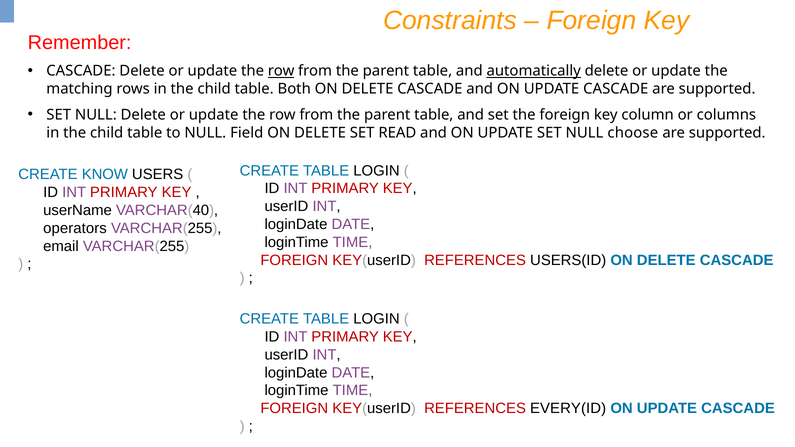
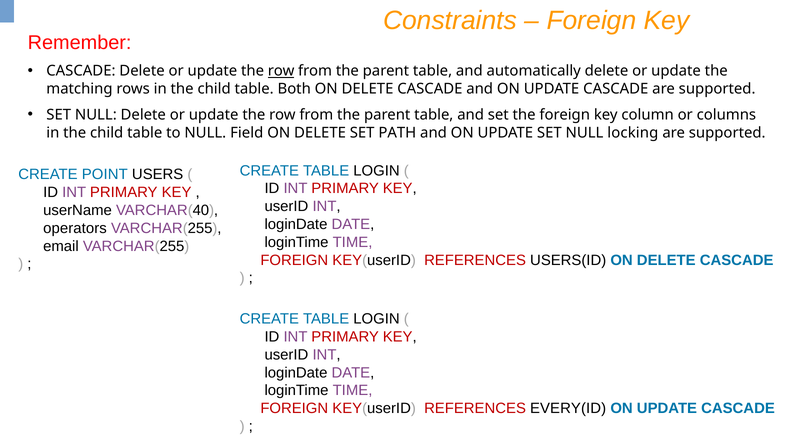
automatically underline: present -> none (534, 71)
READ: READ -> PATH (397, 133)
choose: choose -> locking (633, 133)
KNOW: KNOW -> POINT (105, 175)
